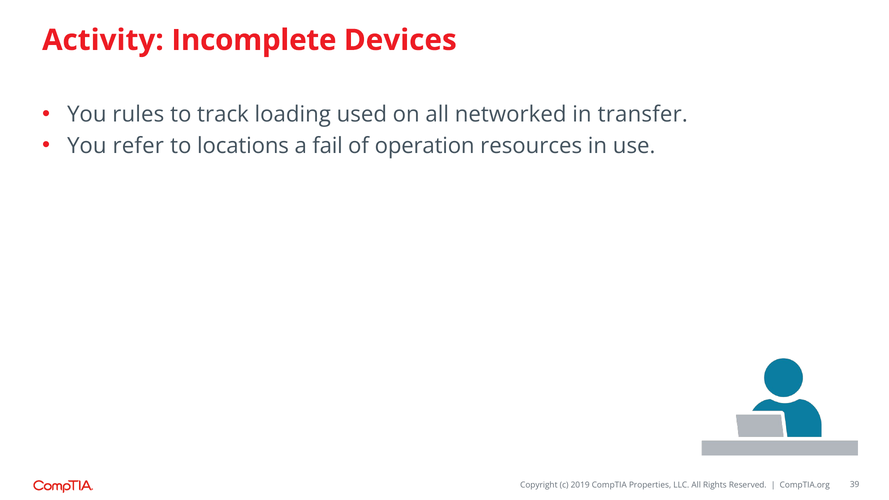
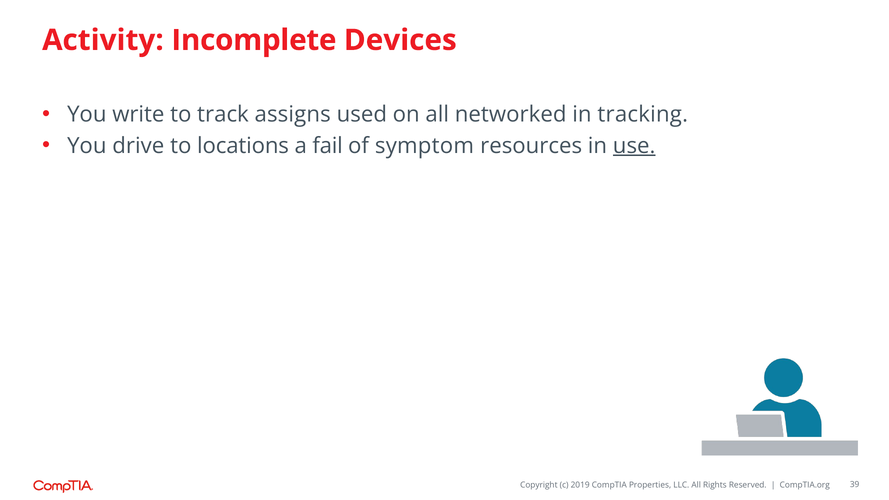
rules: rules -> write (138, 115)
loading: loading -> assigns (293, 115)
transfer: transfer -> tracking (643, 115)
refer: refer -> drive (138, 146)
operation: operation -> symptom (424, 146)
use underline: none -> present (634, 146)
